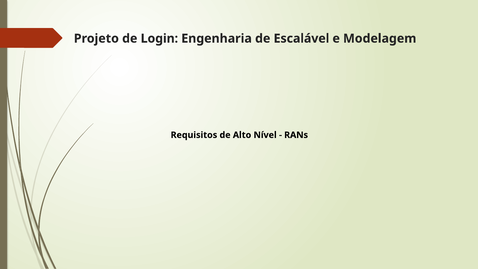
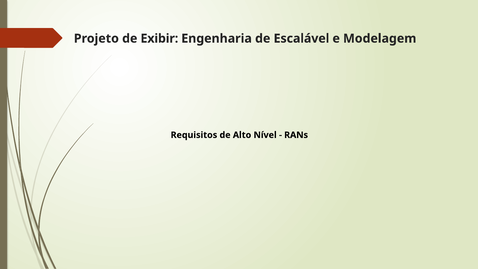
Login: Login -> Exibir (159, 38)
